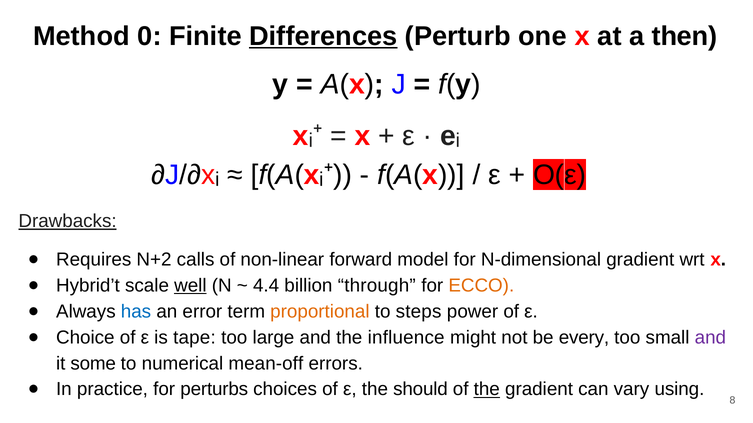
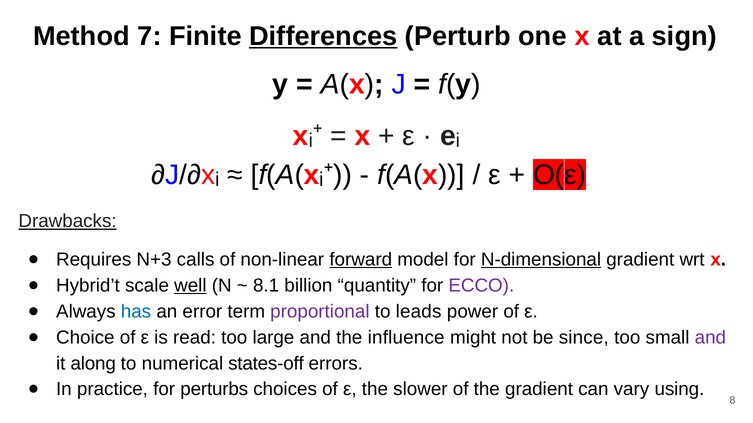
0: 0 -> 7 (149, 36)
then: then -> sign (684, 36)
N+2: N+2 -> N+3 (154, 260)
forward underline: none -> present (361, 260)
N-dimensional underline: none -> present (541, 260)
4.4: 4.4 -> 8.1 (266, 286)
through: through -> quantity (377, 286)
ECCO colour: orange -> purple (481, 286)
proportional colour: orange -> purple (320, 312)
steps: steps -> leads (419, 312)
tape: tape -> read (195, 338)
every: every -> since (584, 338)
some: some -> along (93, 364)
mean-off: mean-off -> states-off (266, 364)
should: should -> slower (420, 390)
the underline: present -> none (487, 390)
